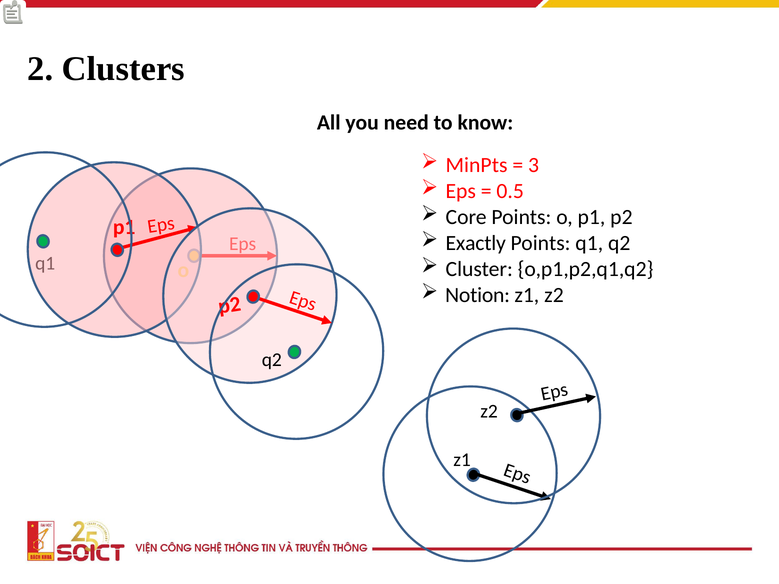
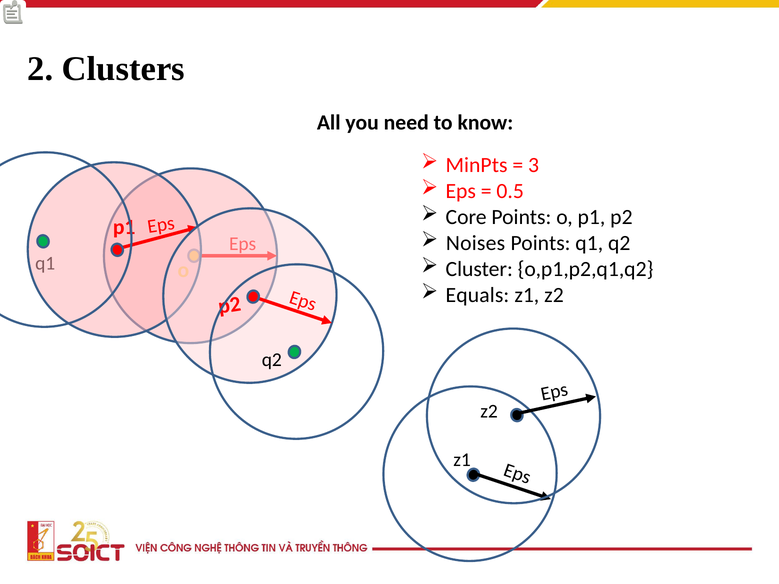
Exactly: Exactly -> Noises (476, 243)
Notion: Notion -> Equals (477, 295)
